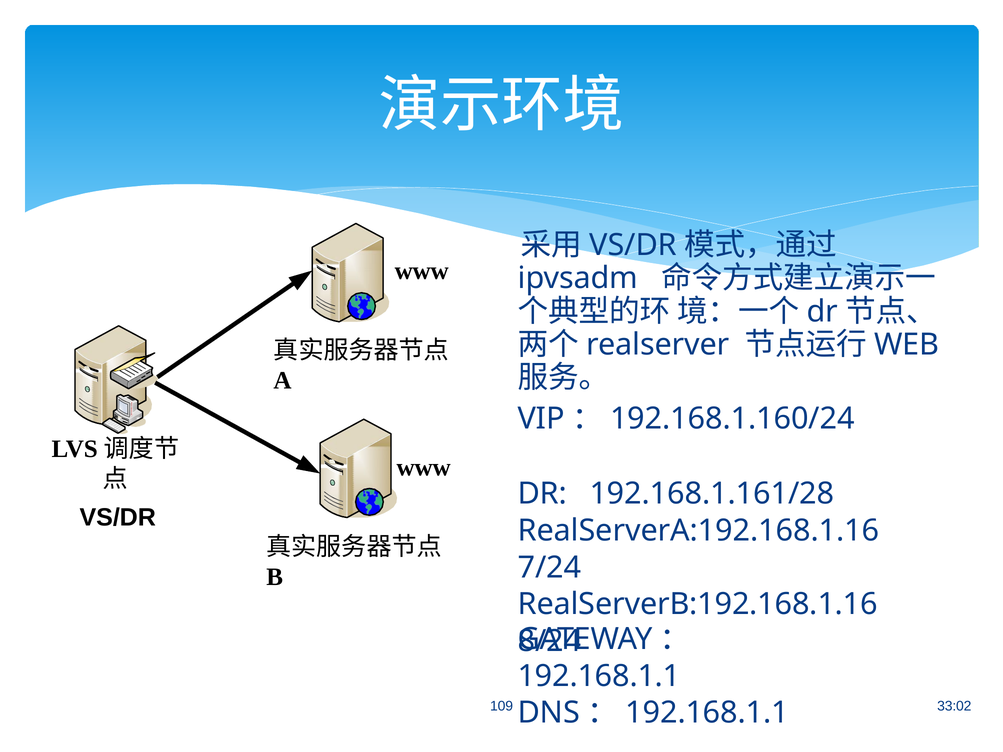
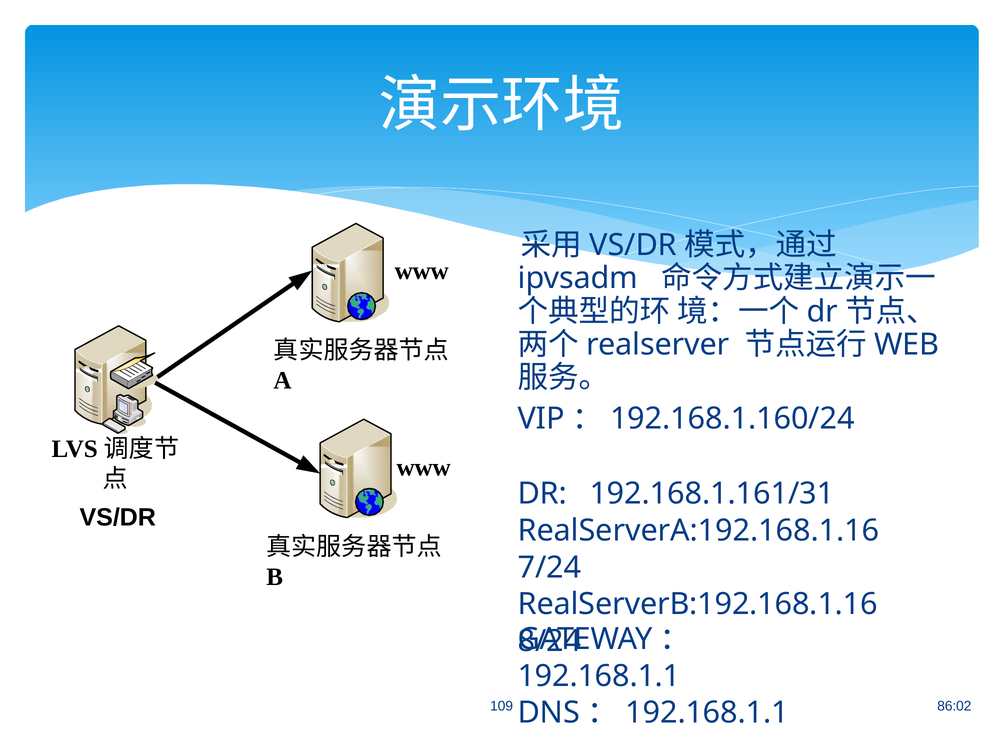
192.168.1.161/28: 192.168.1.161/28 -> 192.168.1.161/31 (712, 494)
33:02: 33:02 -> 86:02 (954, 706)
